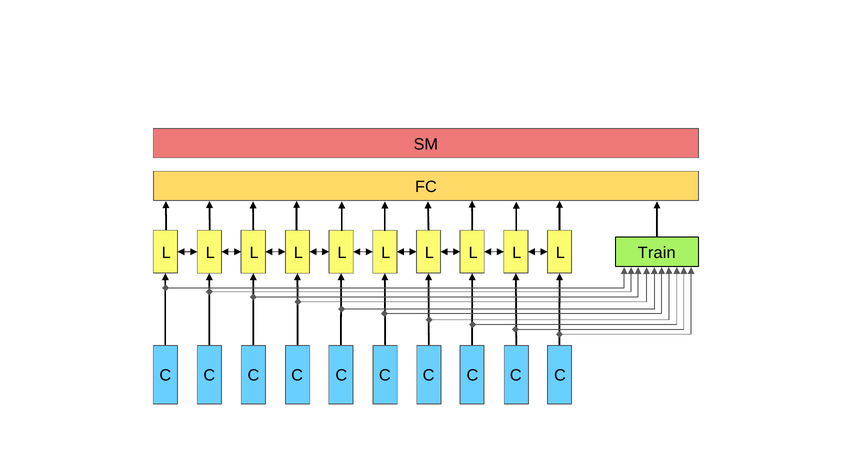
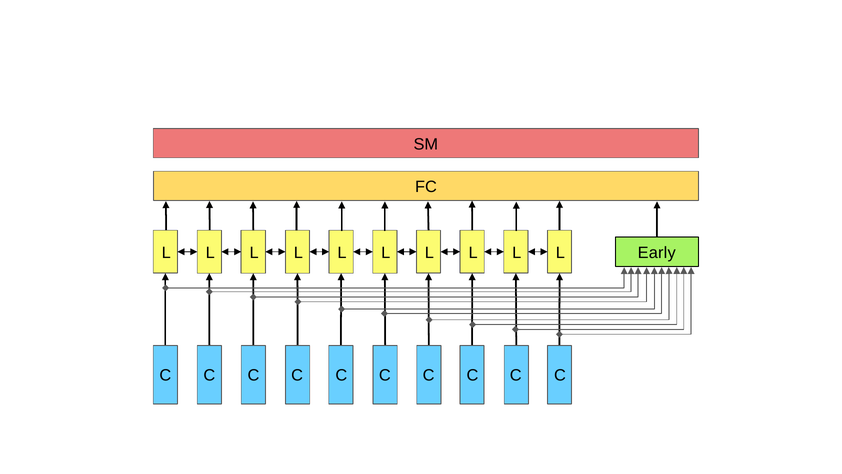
Train: Train -> Early (657, 253)
